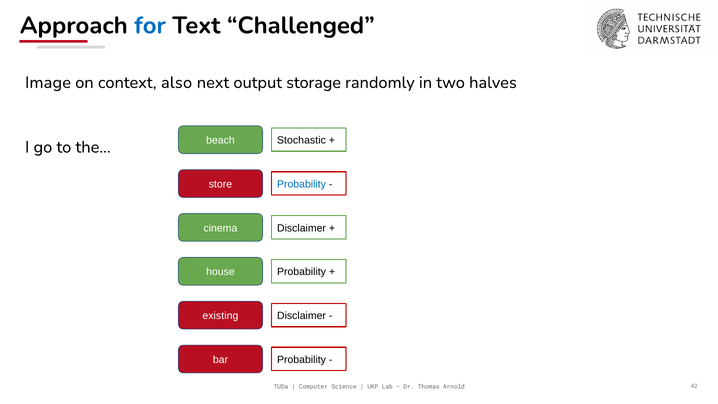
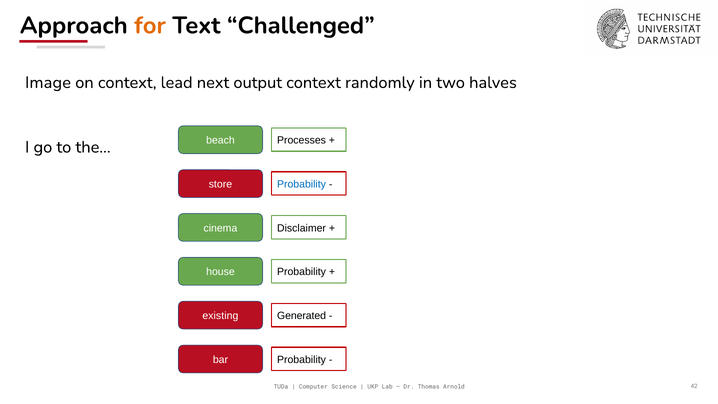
for colour: blue -> orange (150, 25)
also: also -> lead (177, 83)
output storage: storage -> context (314, 83)
Stochastic: Stochastic -> Processes (302, 140)
Disclaimer: Disclaimer -> Generated (302, 316)
